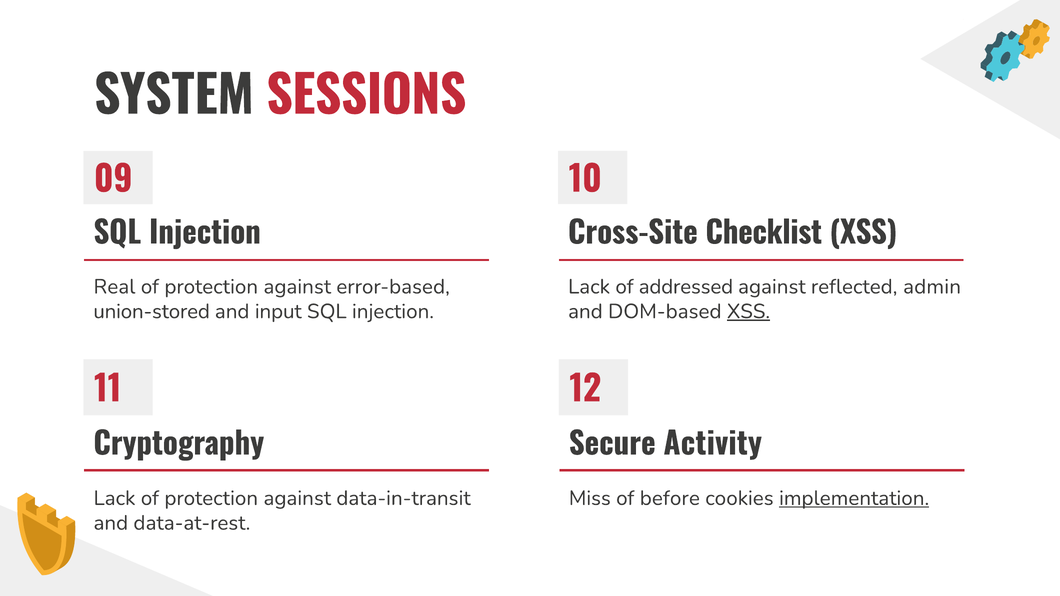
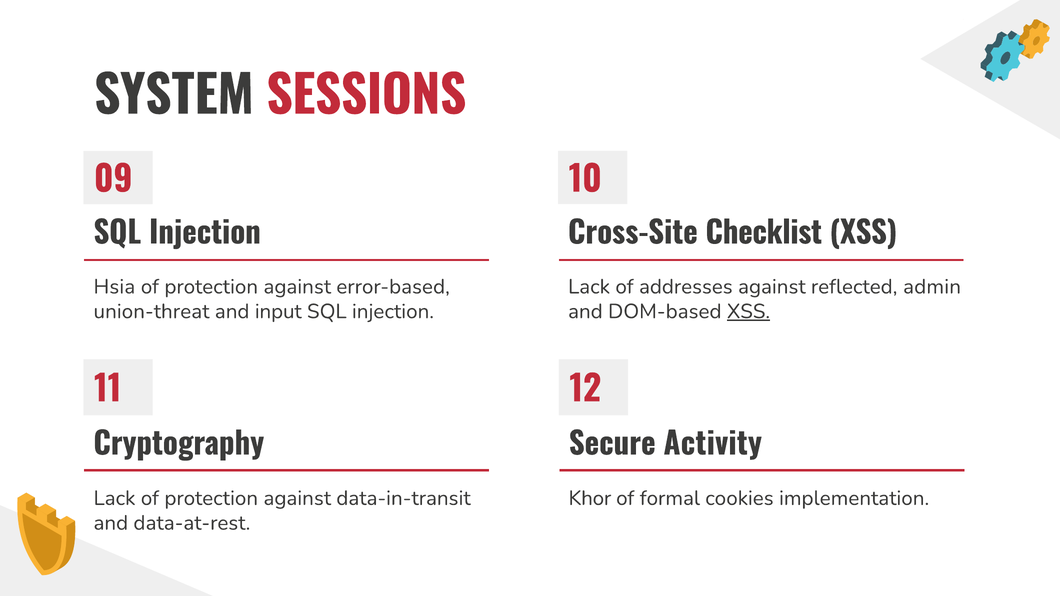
Real: Real -> Hsia (114, 287)
addressed: addressed -> addresses (686, 287)
union-stored: union-stored -> union-threat (151, 312)
Miss: Miss -> Khor (590, 498)
before: before -> formal (670, 498)
implementation underline: present -> none (854, 498)
